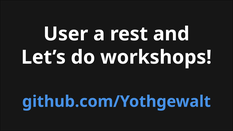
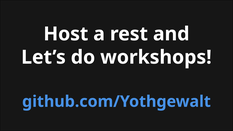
User: User -> Host (66, 34)
